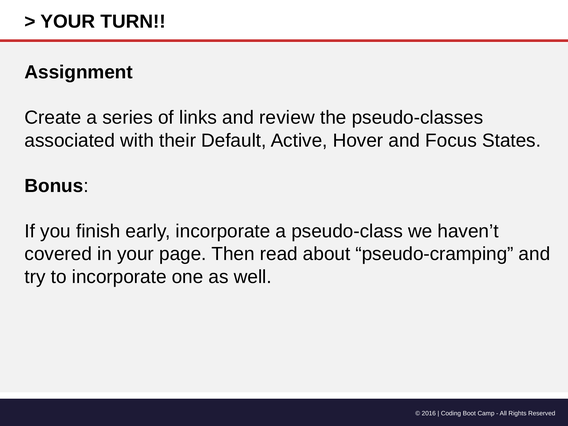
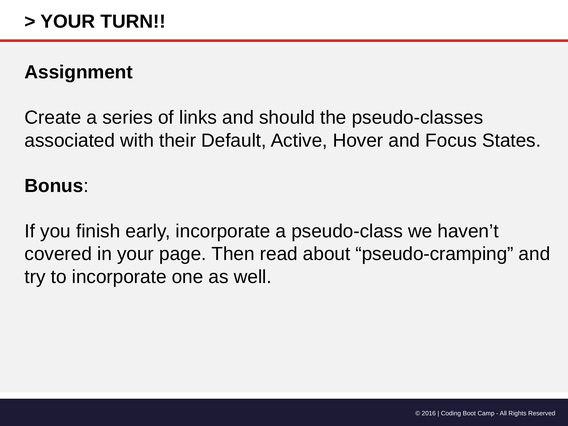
review: review -> should (287, 118)
